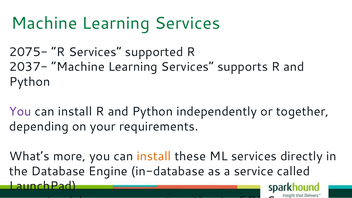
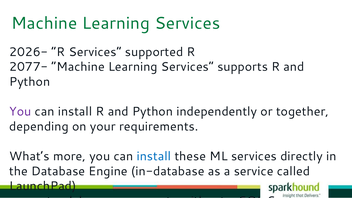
2075-: 2075- -> 2026- (29, 52)
2037-: 2037- -> 2077- (29, 67)
install colour: orange -> blue (154, 156)
